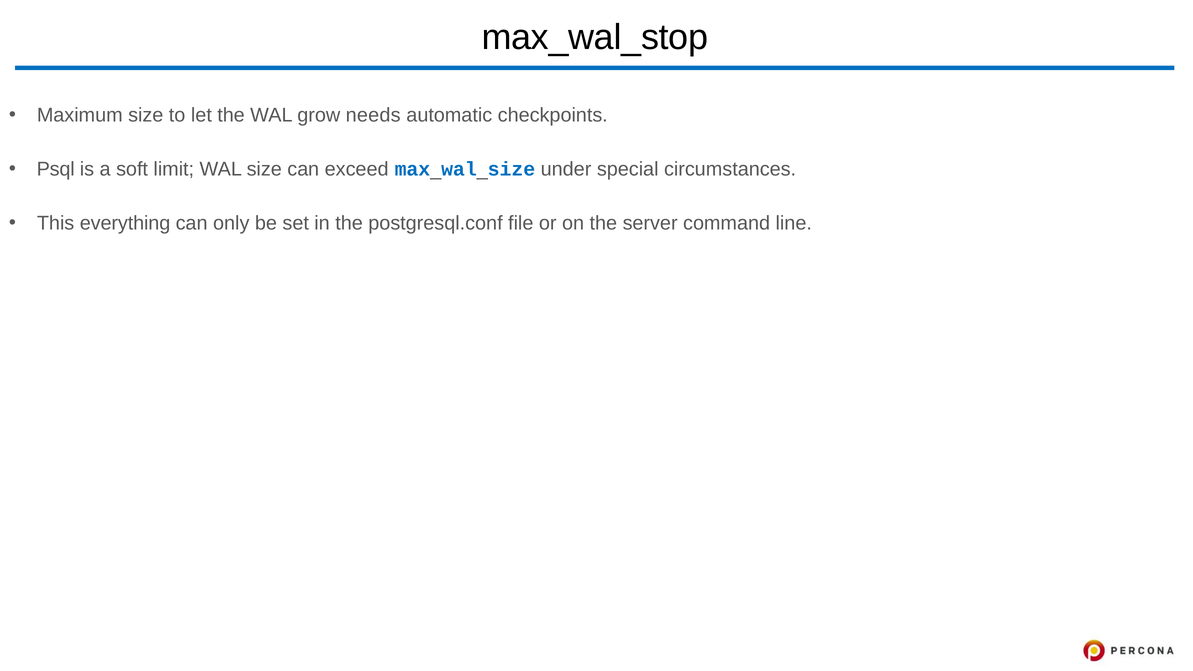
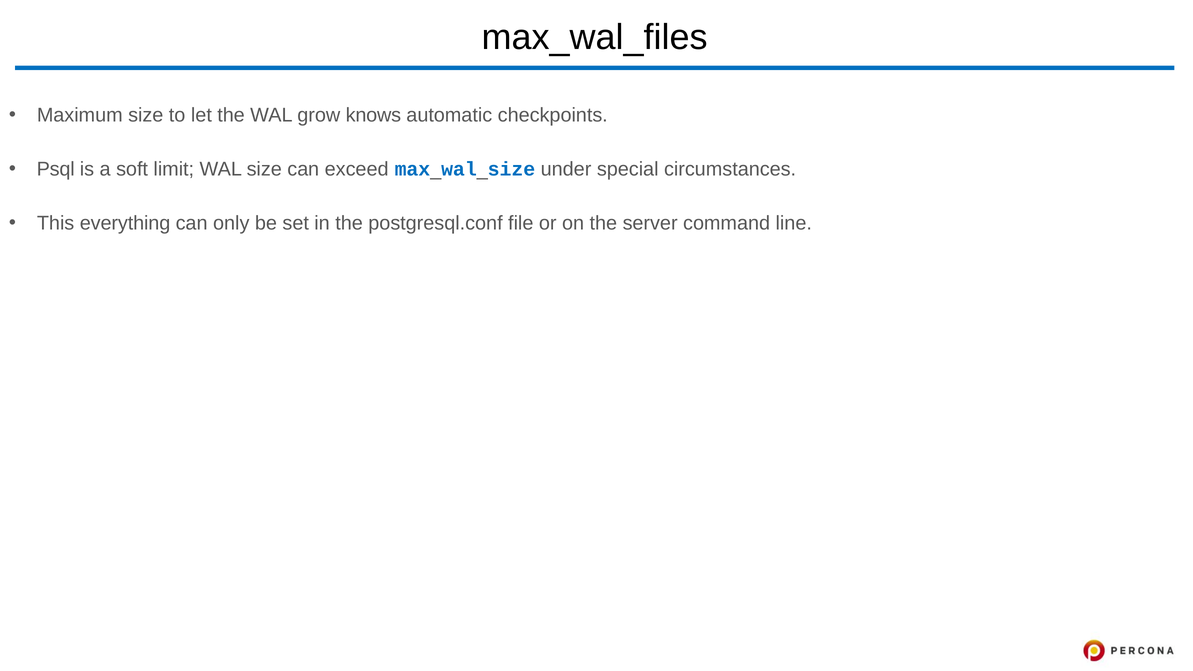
max_wal_stop: max_wal_stop -> max_wal_files (595, 37)
needs: needs -> knows (373, 115)
